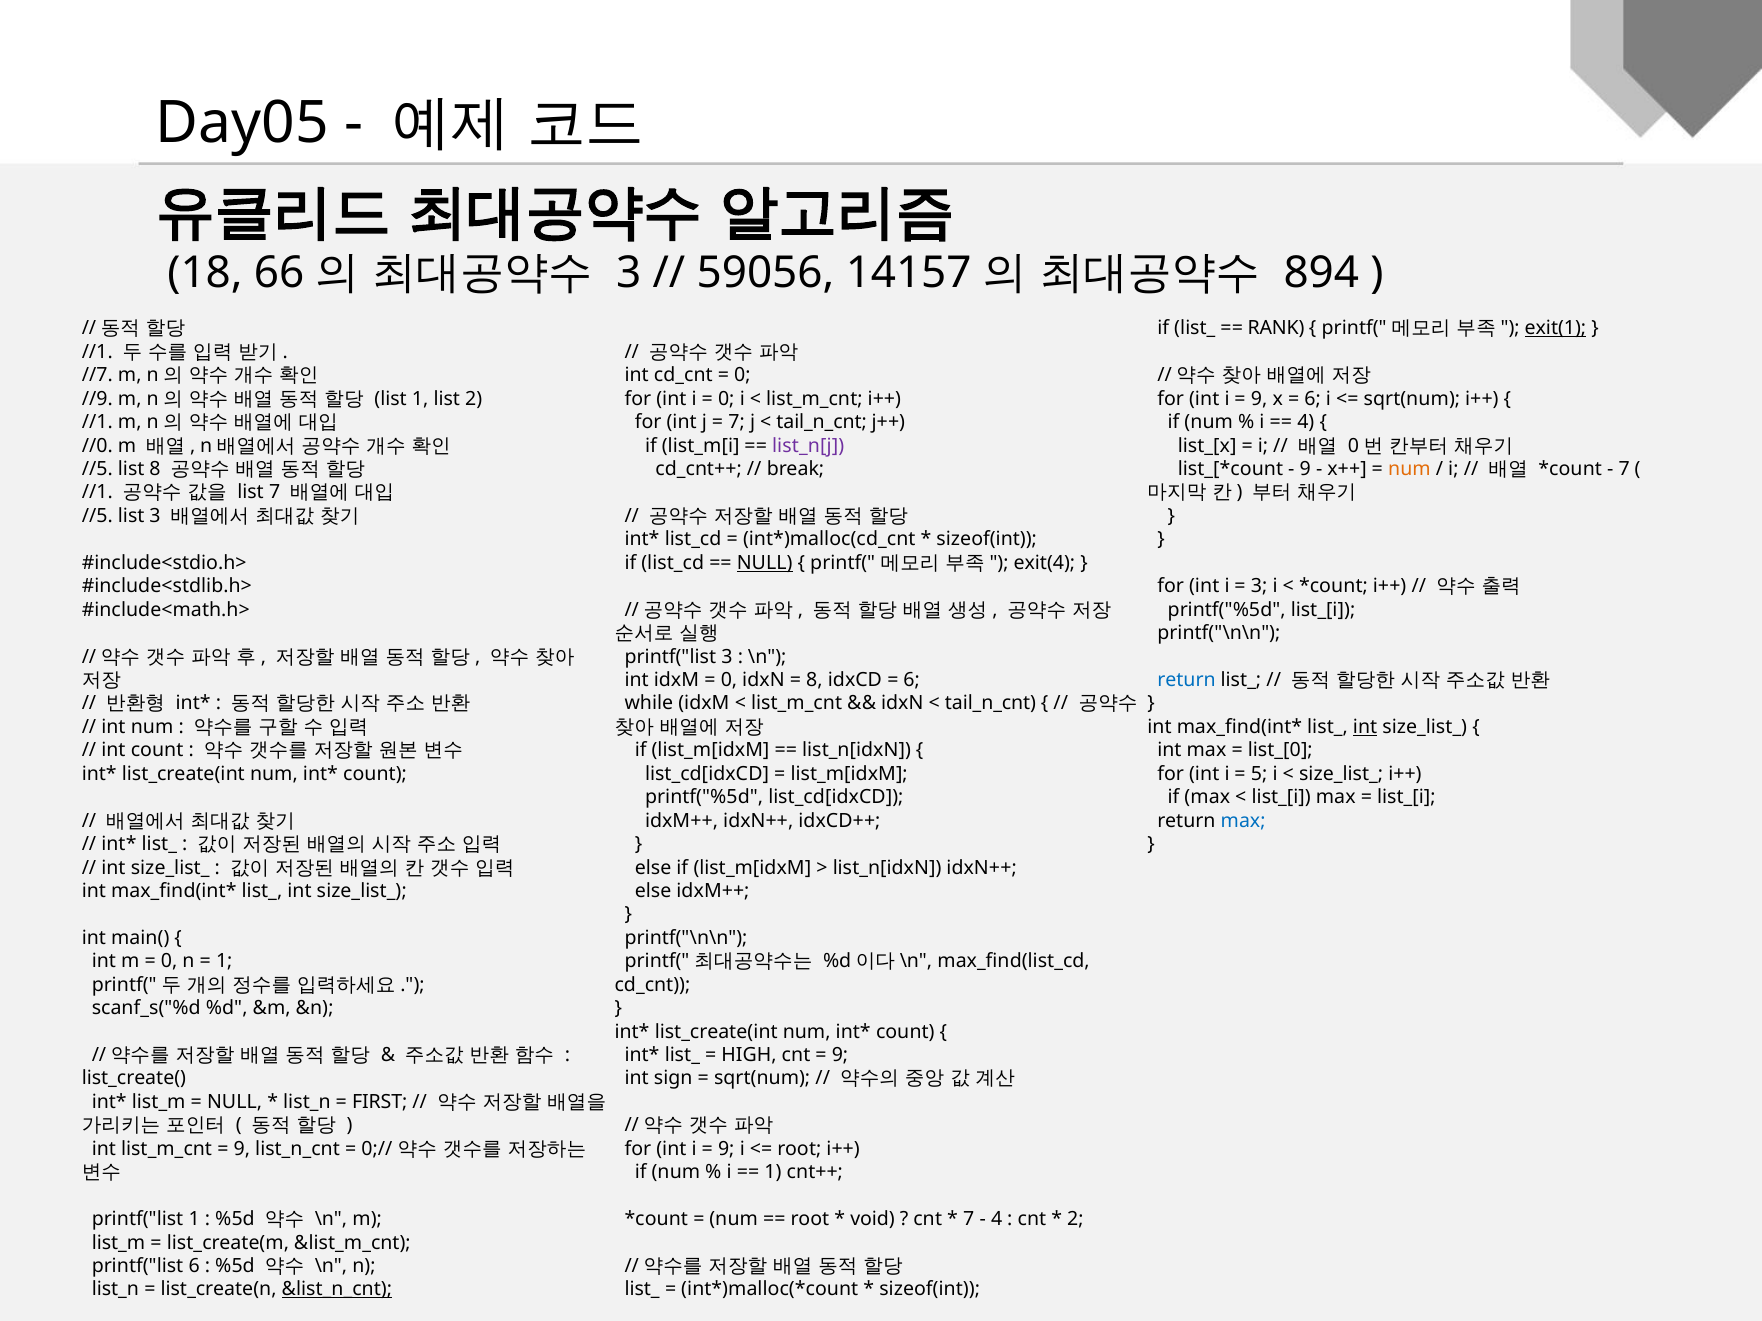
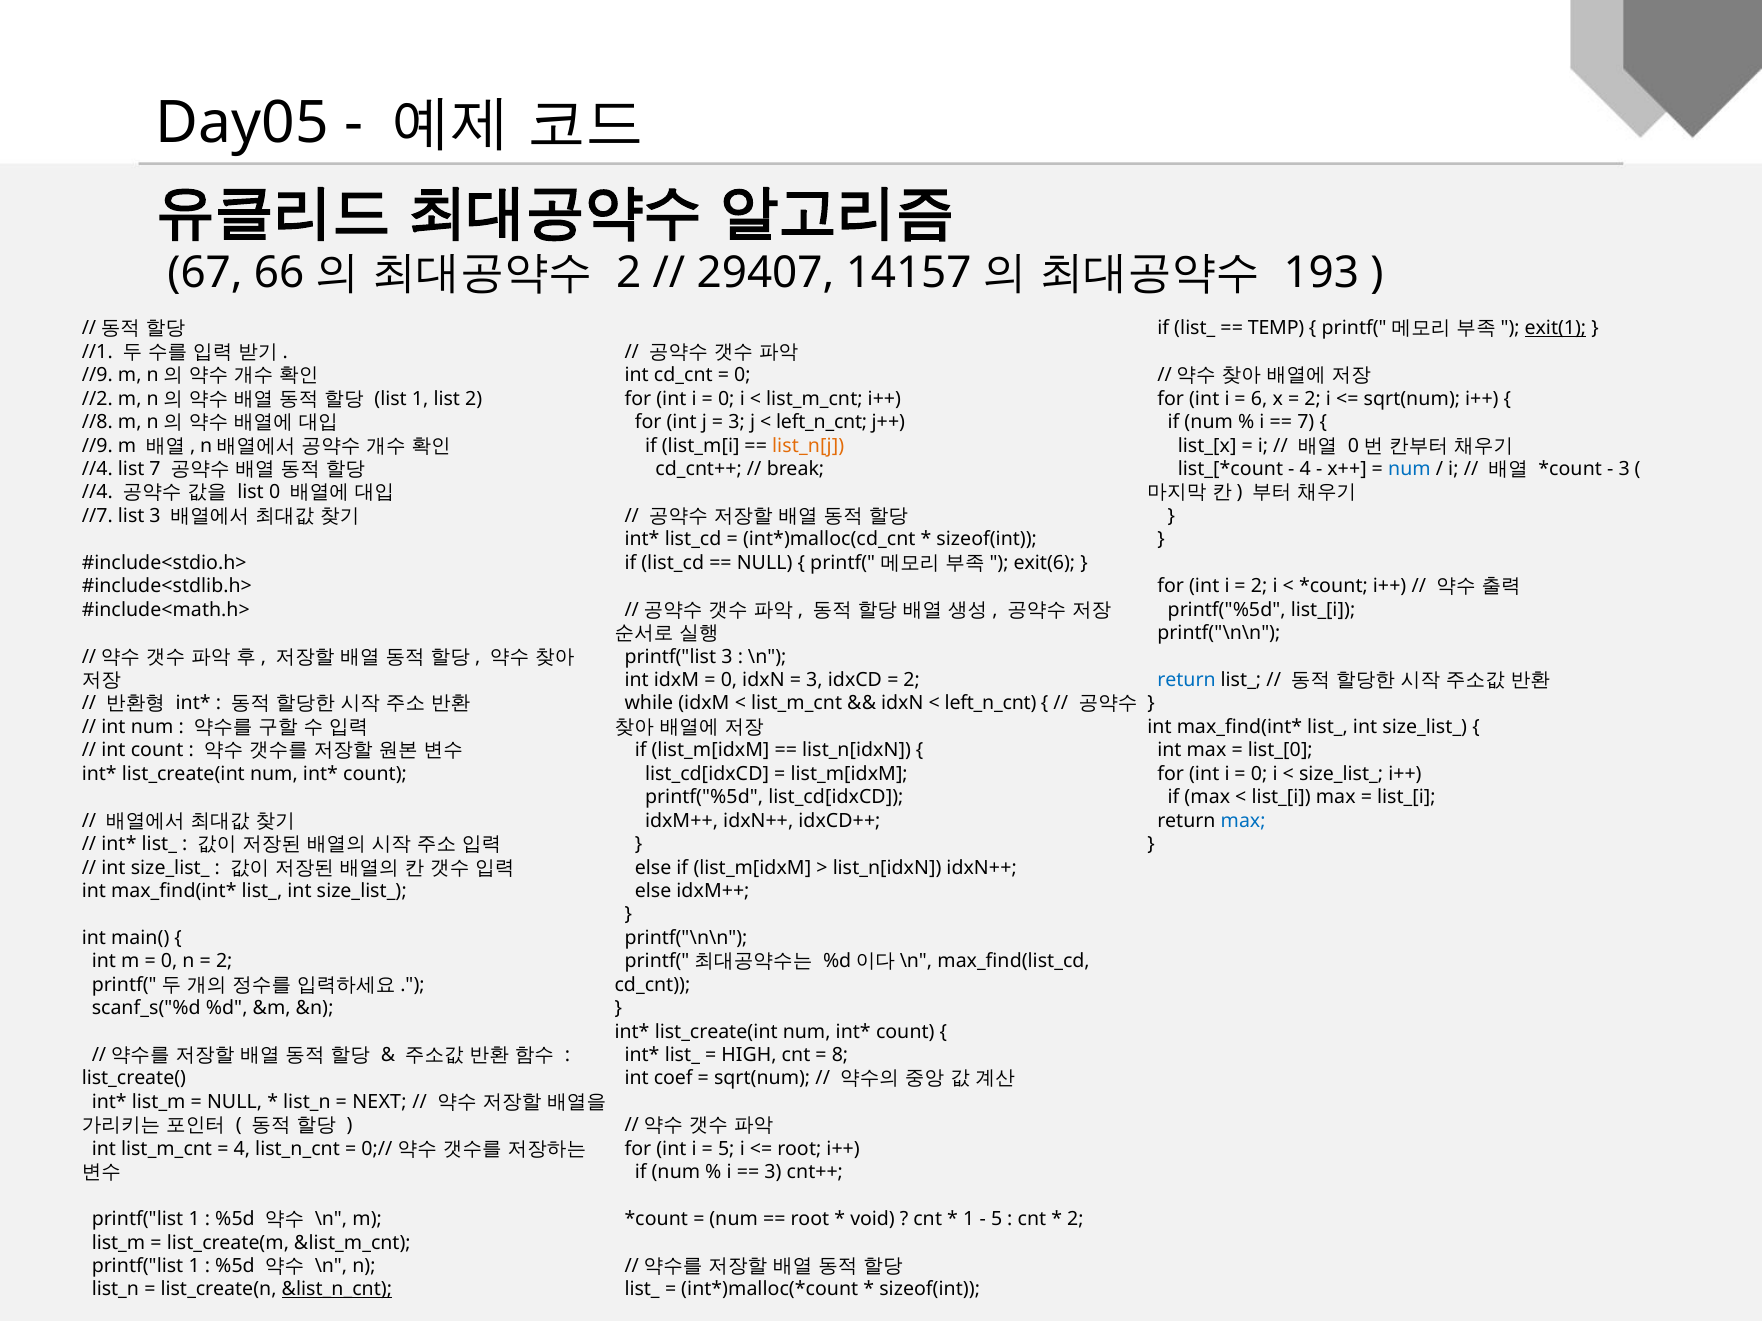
18: 18 -> 67 (205, 273)
3: 3 -> 2 (629, 273)
59056: 59056 -> 29407 (766, 273)
894: 894 -> 193 (1321, 273)
RANK: RANK -> TEMP (1276, 329)
//7: //7 -> //9 (97, 375)
//9: //9 -> //2 (97, 399)
9: 9 -> 6 (1259, 399)
6: 6 -> 2 (1313, 399)
//1: //1 -> //8 (97, 422)
7: 7 -> 3 (737, 422)
tail_n_cnt: tail_n_cnt -> left_n_cnt (822, 422)
4: 4 -> 7 (1306, 422)
//0: //0 -> //9 (97, 446)
list_n[j colour: purple -> orange (808, 446)
//5: //5 -> //4 (97, 469)
list 8: 8 -> 7 (155, 469)
9: 9 -> 4 (1305, 469)
num colour: orange -> blue (1409, 469)
7: 7 -> 3 (1624, 469)
//1: //1 -> //4 (97, 493)
list 7: 7 -> 0 (275, 493)
//5: //5 -> //7 (97, 516)
NULL underline: present -> none (765, 563)
exit(4: exit(4 -> exit(6 (1044, 563)
3: 3 -> 2 (1259, 587)
8: 8 -> 3 (814, 680)
6: 6 -> 2 (912, 680)
tail_n_cnt: tail_n_cnt -> left_n_cnt (991, 704)
int underline: present -> none (1365, 727)
5: 5 -> 0 (1259, 774)
1: 1 -> 2 (224, 962)
9: 9 -> 8 (840, 1055)
sign: sign -> coef (673, 1079)
FIRST: FIRST -> NEXT (379, 1102)
9: 9 -> 4 (242, 1149)
9: 9 -> 5 (726, 1149)
1: 1 -> 3 (773, 1173)
7: 7 -> 1 (969, 1220)
4: 4 -> 5 (997, 1220)
6: 6 -> 1 (194, 1266)
